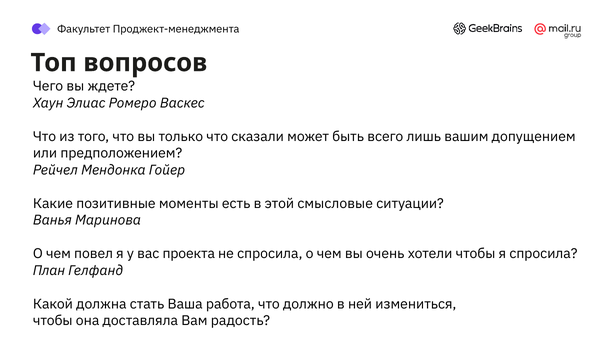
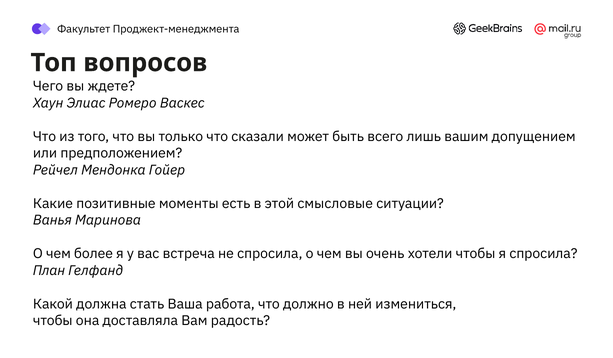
повел: повел -> более (94, 254)
проекта: проекта -> встреча (189, 254)
